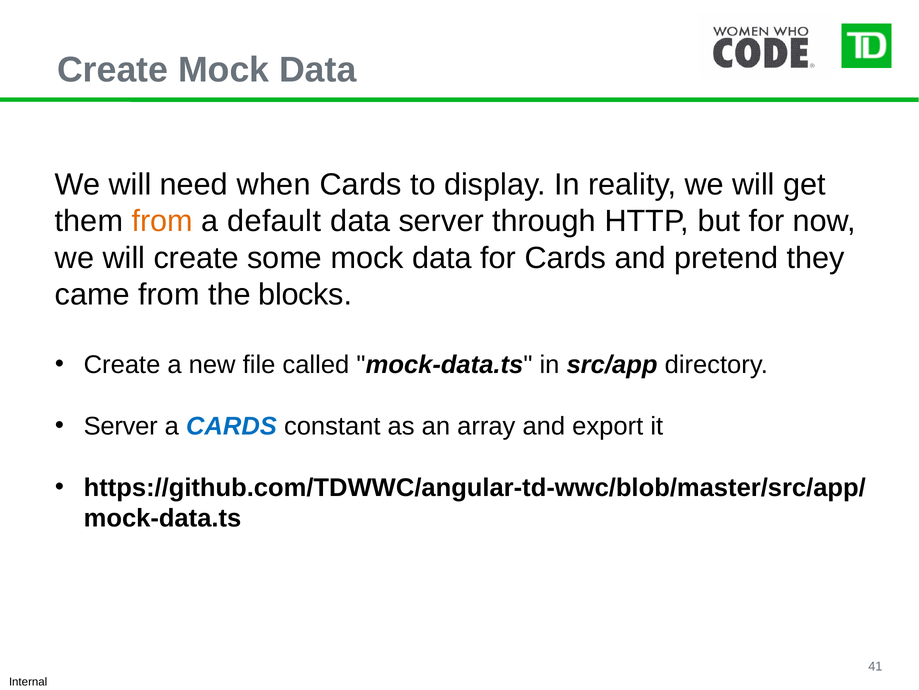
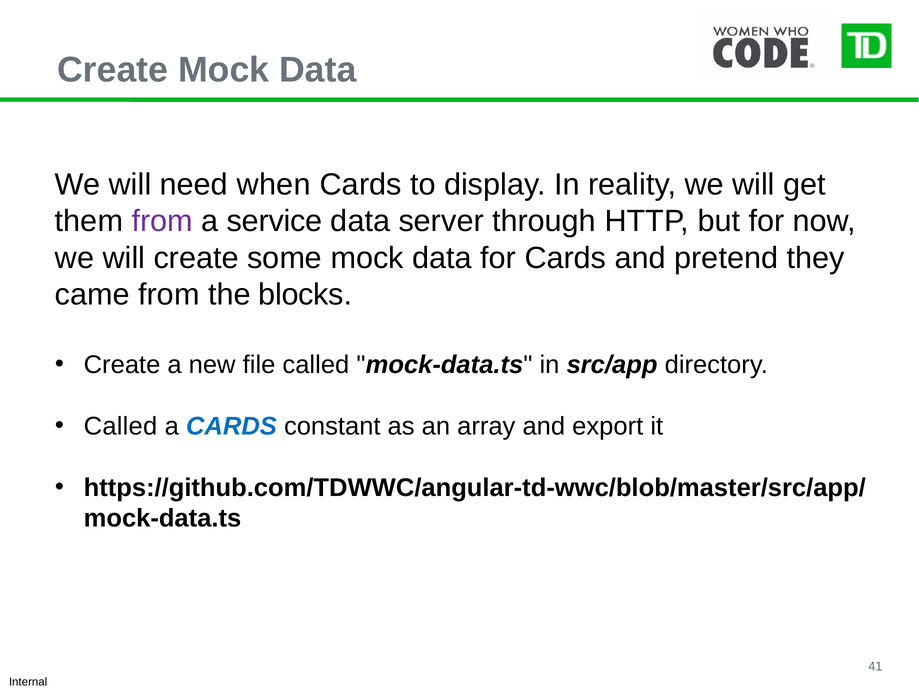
from colour: orange -> purple (162, 221)
default: default -> service (274, 221)
Server: Server -> Called (120, 426)
